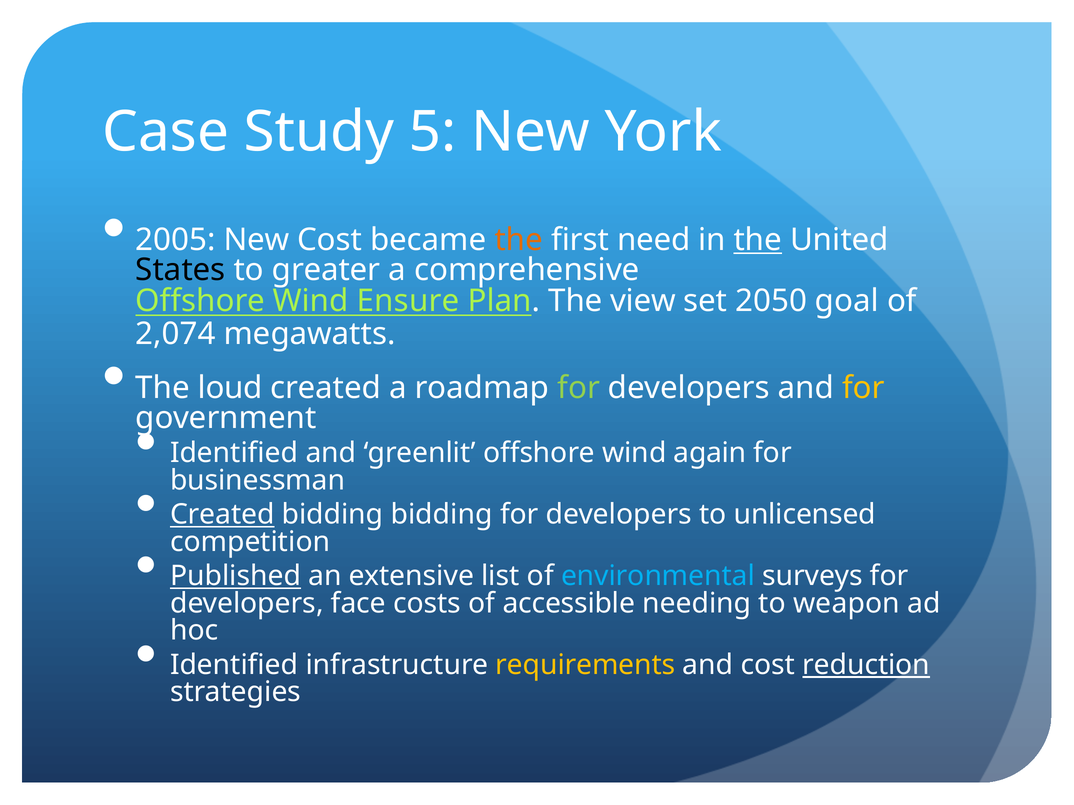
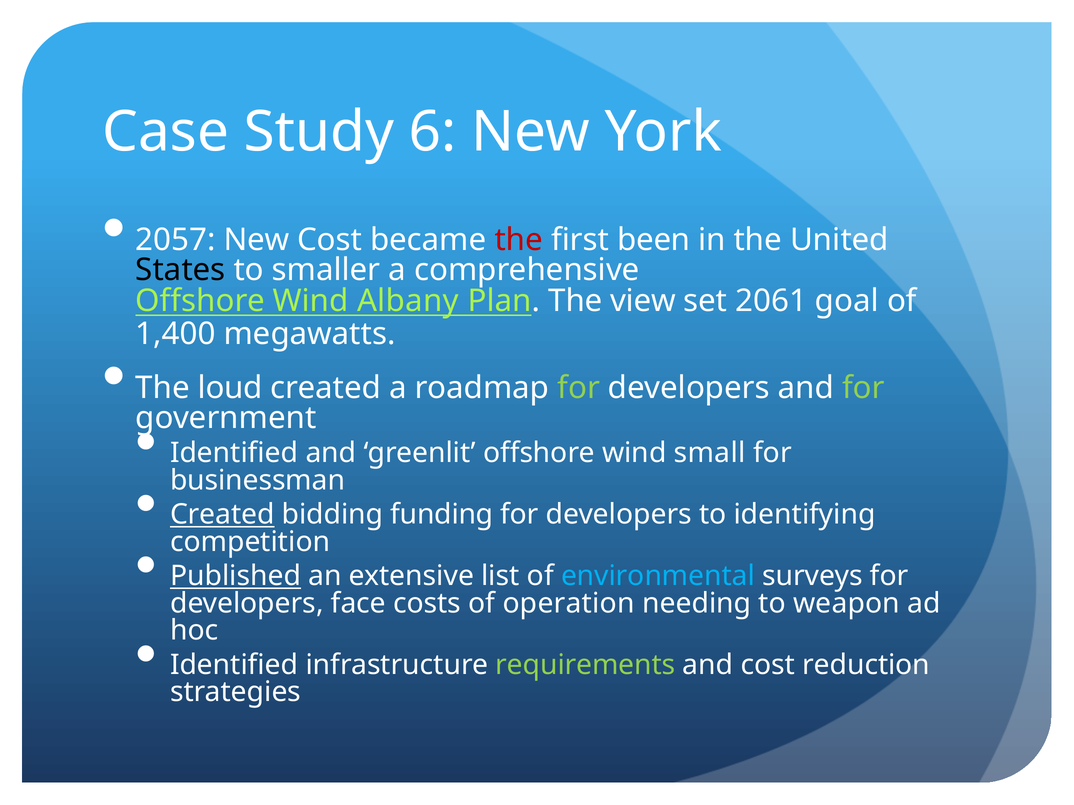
5: 5 -> 6 (433, 132)
2005: 2005 -> 2057 (175, 240)
the colour: orange -> red (519, 240)
need: need -> been (654, 240)
the underline: present -> none (758, 240)
greater: greater -> smaller (326, 270)
Ensure: Ensure -> Albany (408, 301)
2050: 2050 -> 2061 (771, 301)
2,074: 2,074 -> 1,400 (175, 334)
for colour: yellow -> light green (864, 388)
again: again -> small (710, 453)
bidding bidding: bidding -> funding (442, 515)
unlicensed: unlicensed -> identifying (805, 515)
accessible: accessible -> operation (569, 604)
requirements colour: yellow -> light green (585, 665)
reduction underline: present -> none (866, 665)
